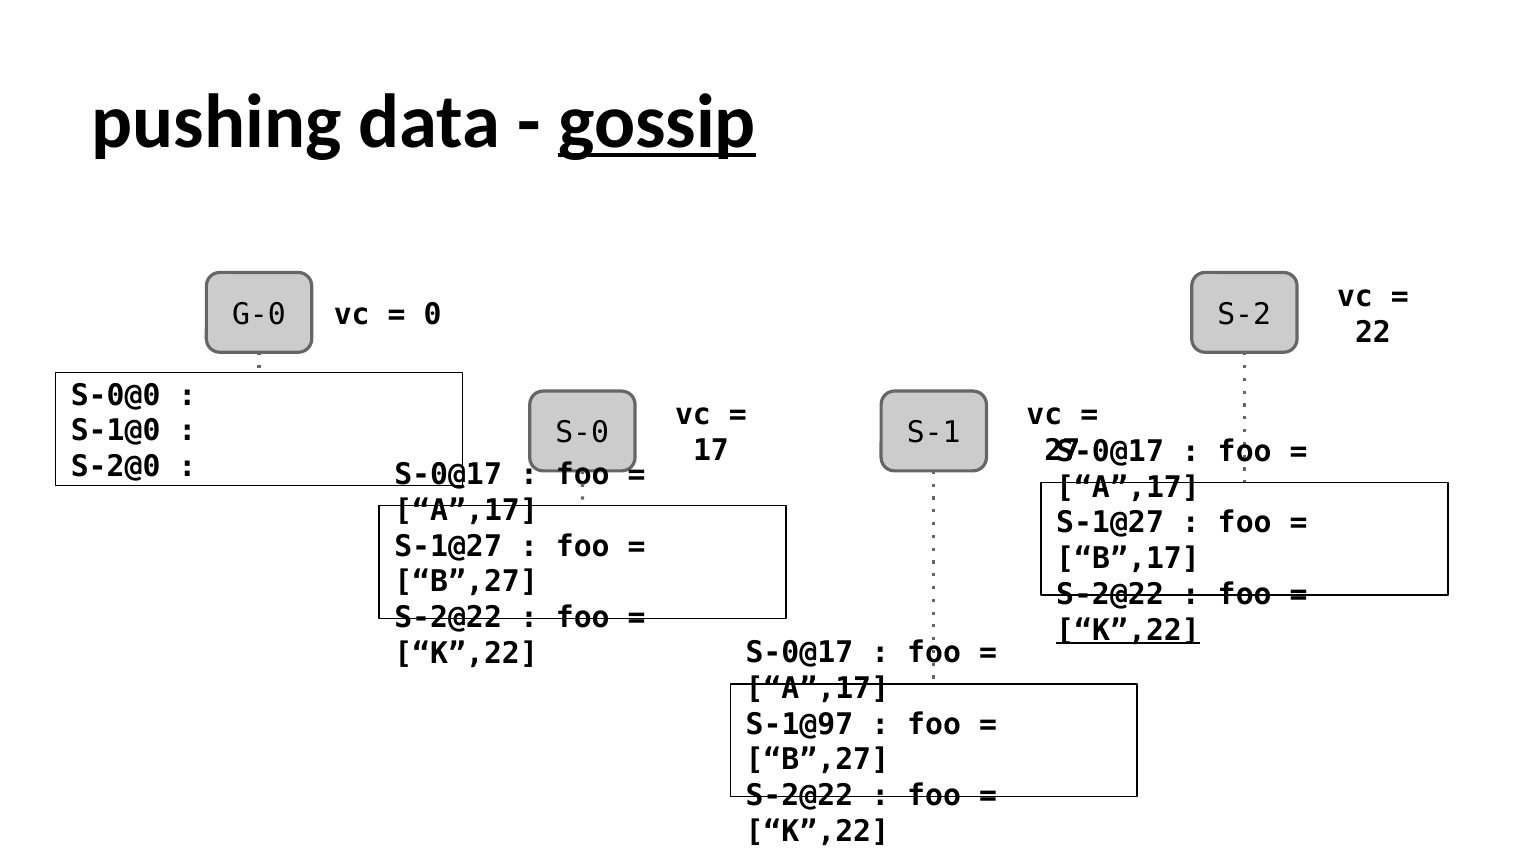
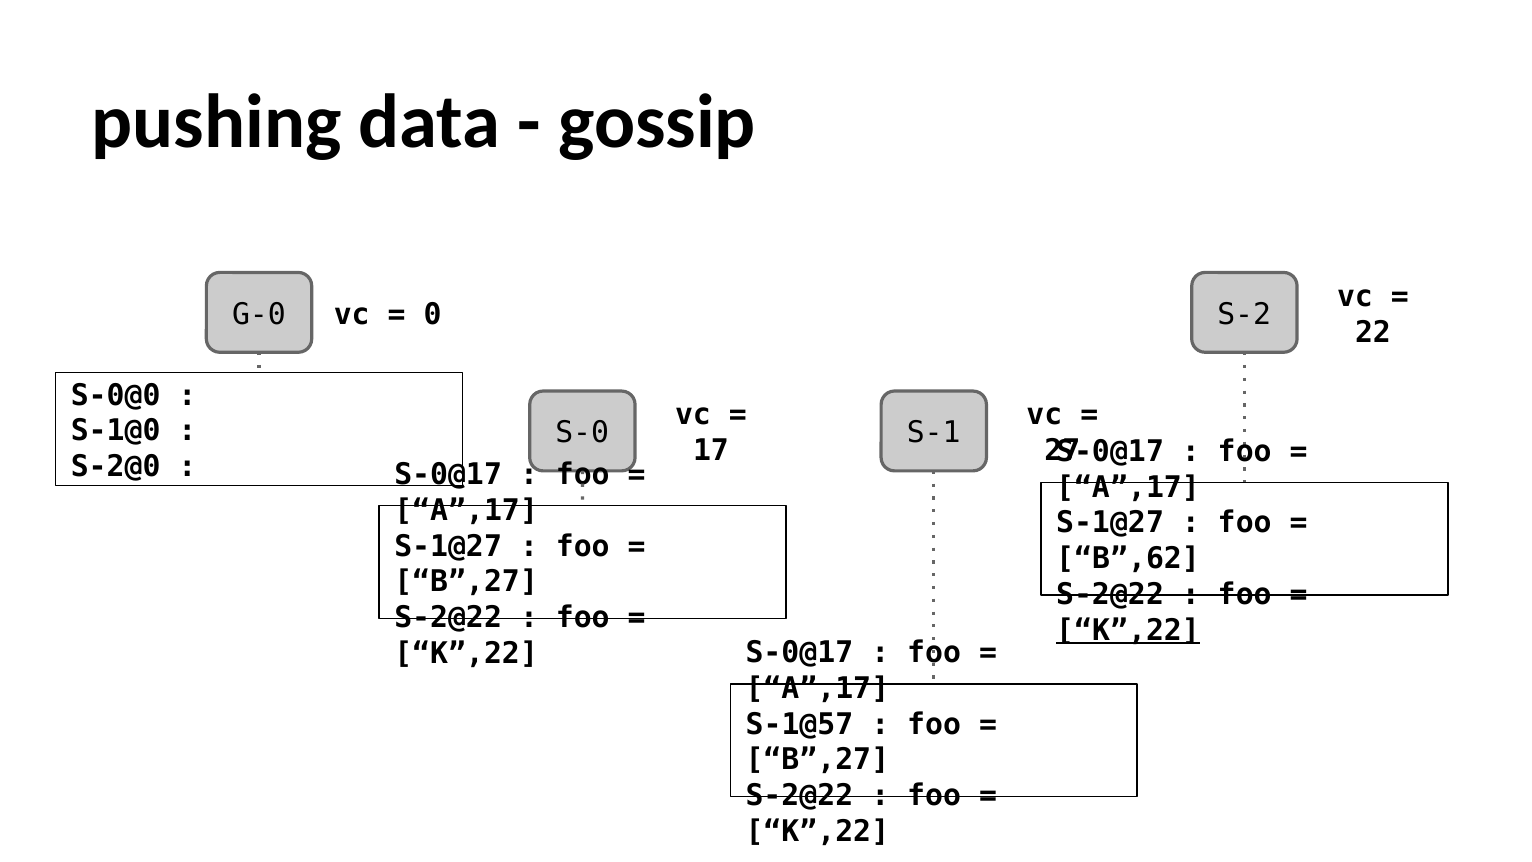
gossip underline: present -> none (657, 122)
B”,17: B”,17 -> B”,62 (1128, 559)
S-1@97: S-1@97 -> S-1@57 (799, 724)
